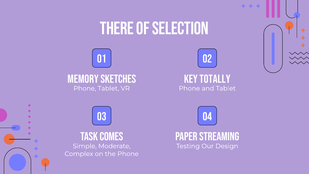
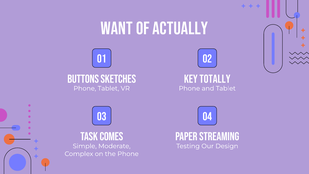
There: There -> Want (117, 28)
selection: selection -> actually (180, 28)
Memory: Memory -> Buttons (83, 79)
